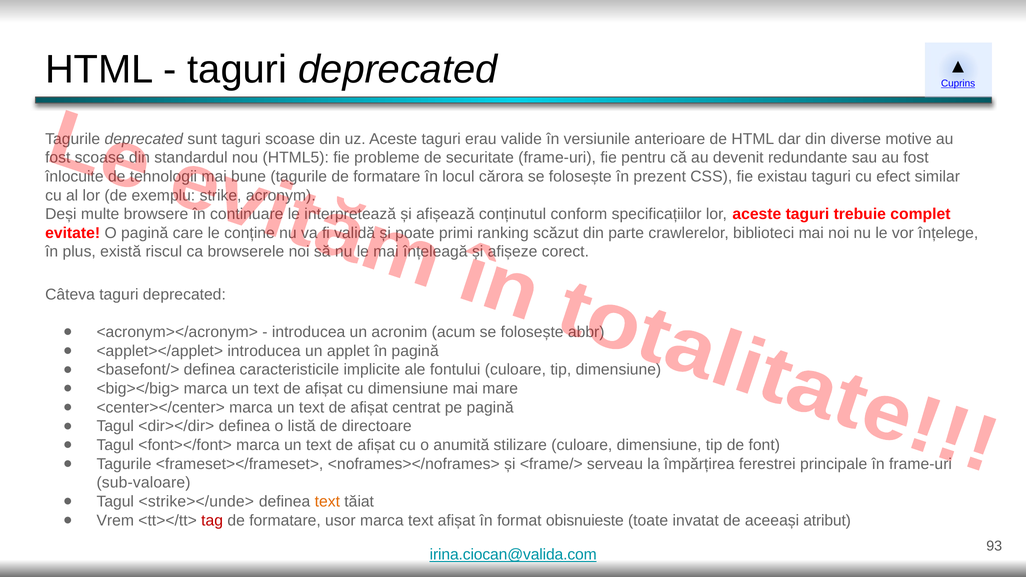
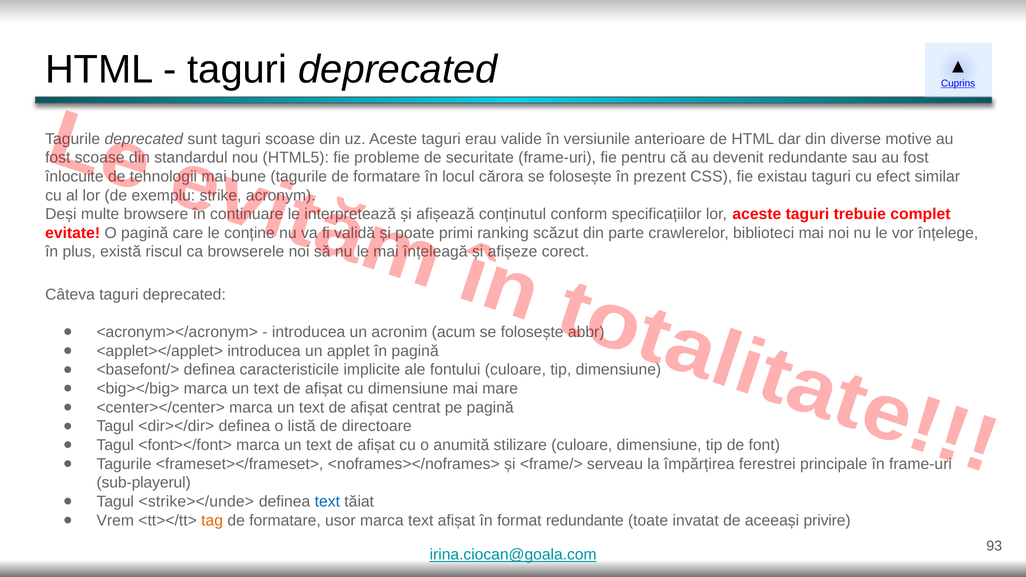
sub-valoare: sub-valoare -> sub-playerul (144, 483)
text colour: orange -> blue (327, 502)
tag colour: red -> orange (212, 520)
format obisnuieste: obisnuieste -> redundante (585, 520)
atribut: atribut -> privire (827, 520)
irina.ciocan@valida.com: irina.ciocan@valida.com -> irina.ciocan@goala.com (513, 555)
